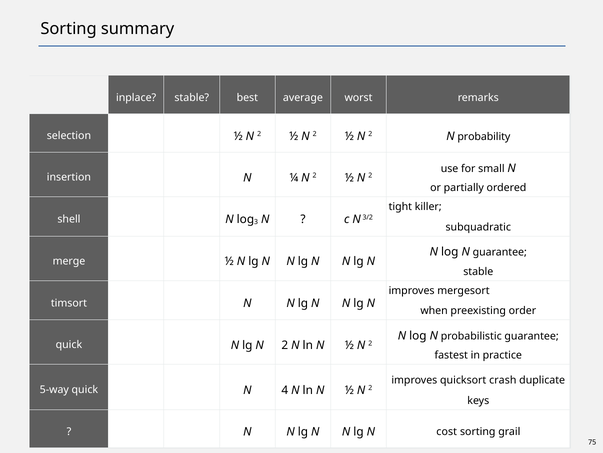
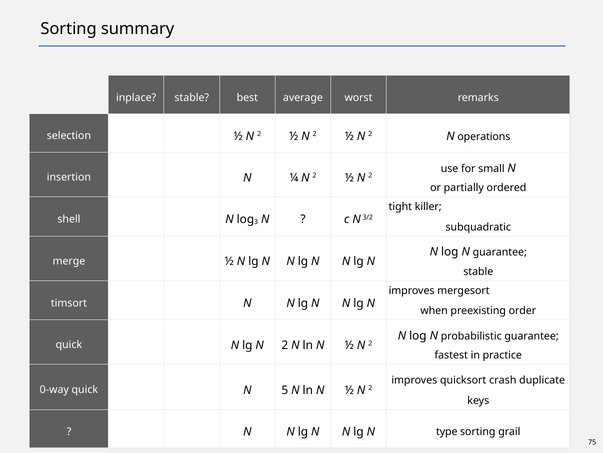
probability: probability -> operations (484, 136)
5-way: 5-way -> 0-way (54, 389)
4: 4 -> 5 (285, 390)
cost: cost -> type (447, 431)
